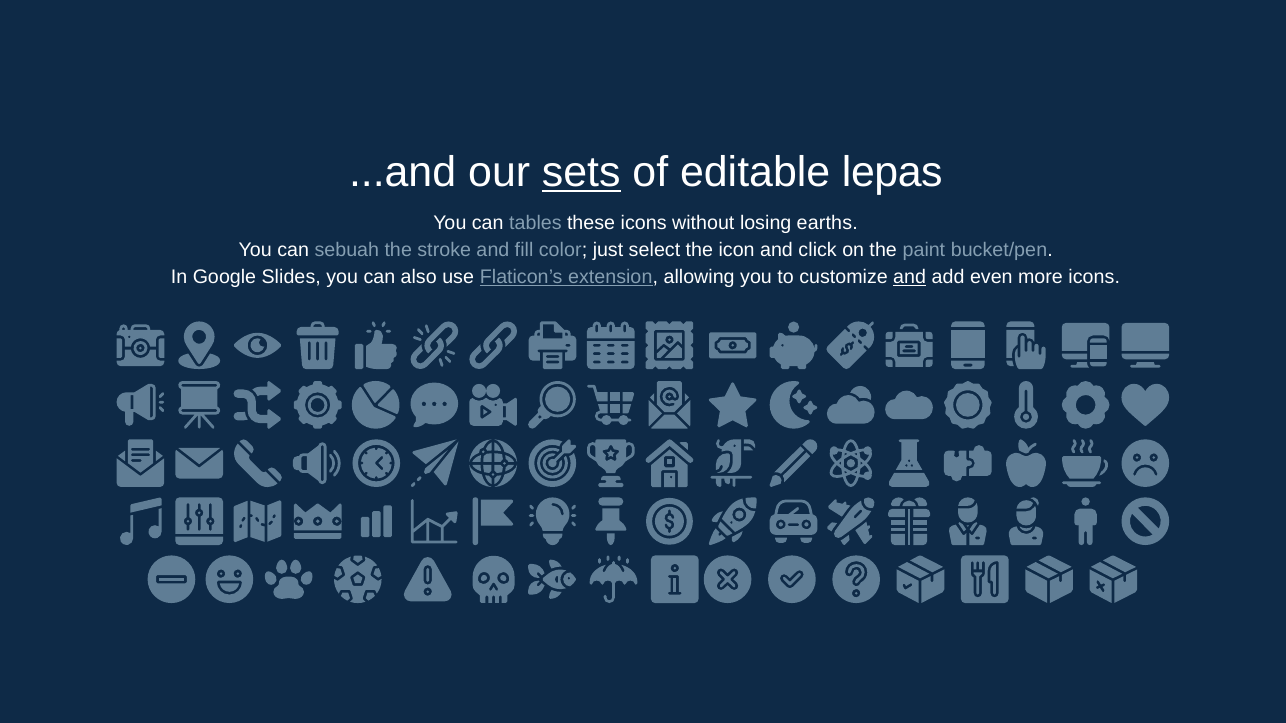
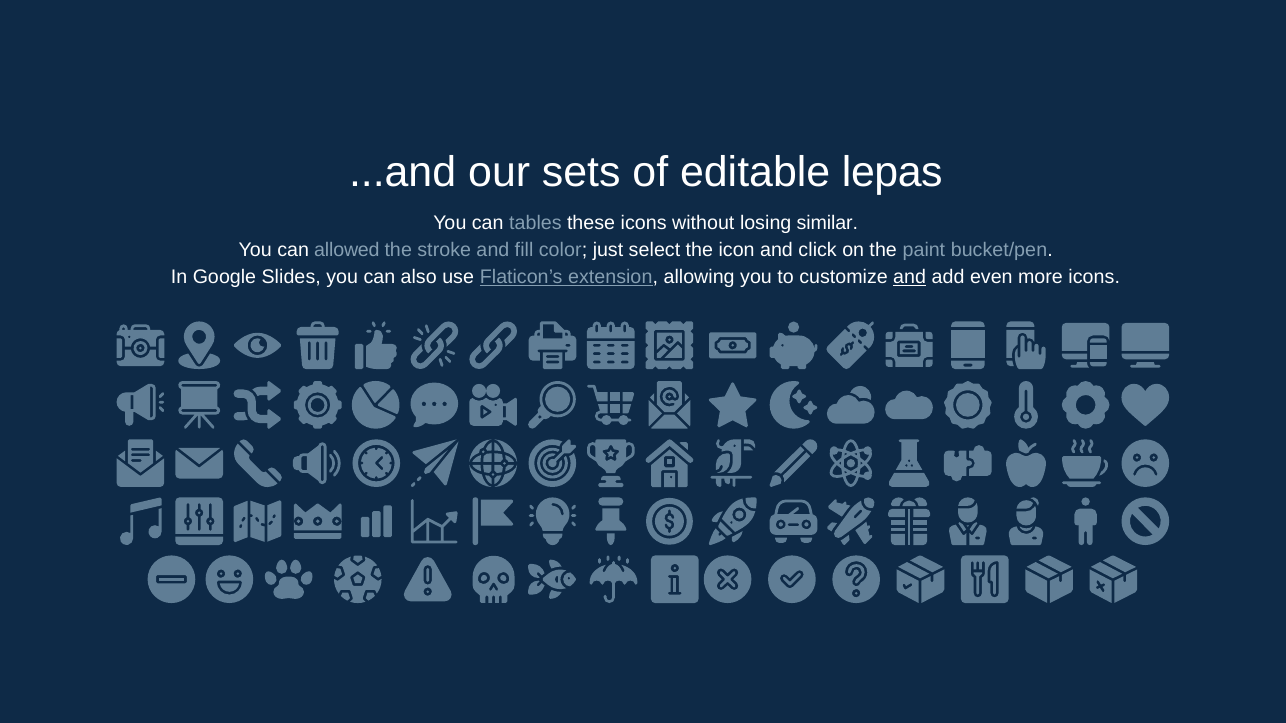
sets underline: present -> none (581, 173)
earths: earths -> similar (827, 223)
sebuah: sebuah -> allowed (347, 250)
